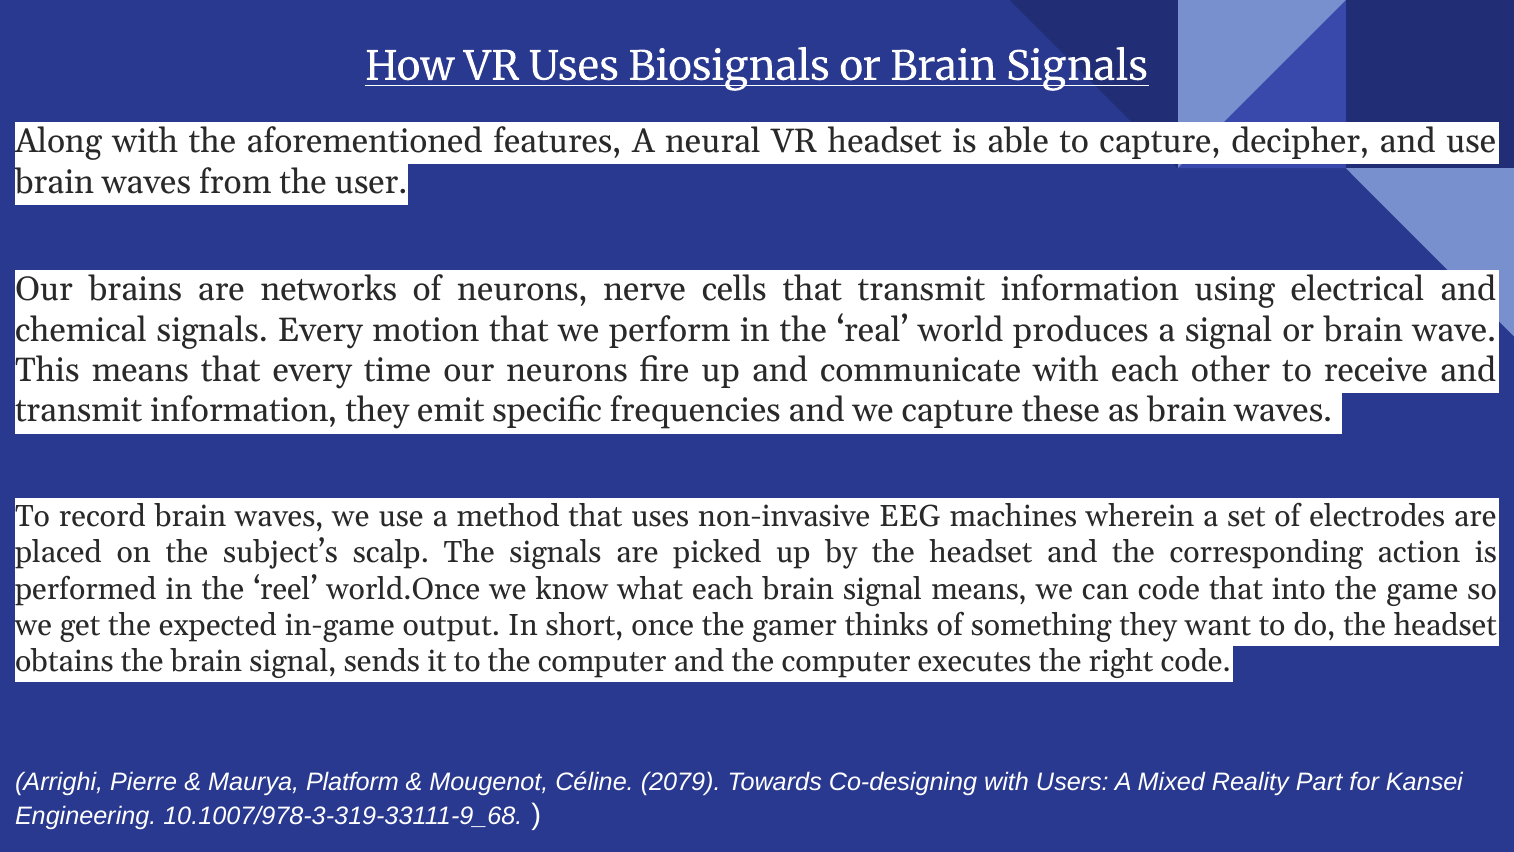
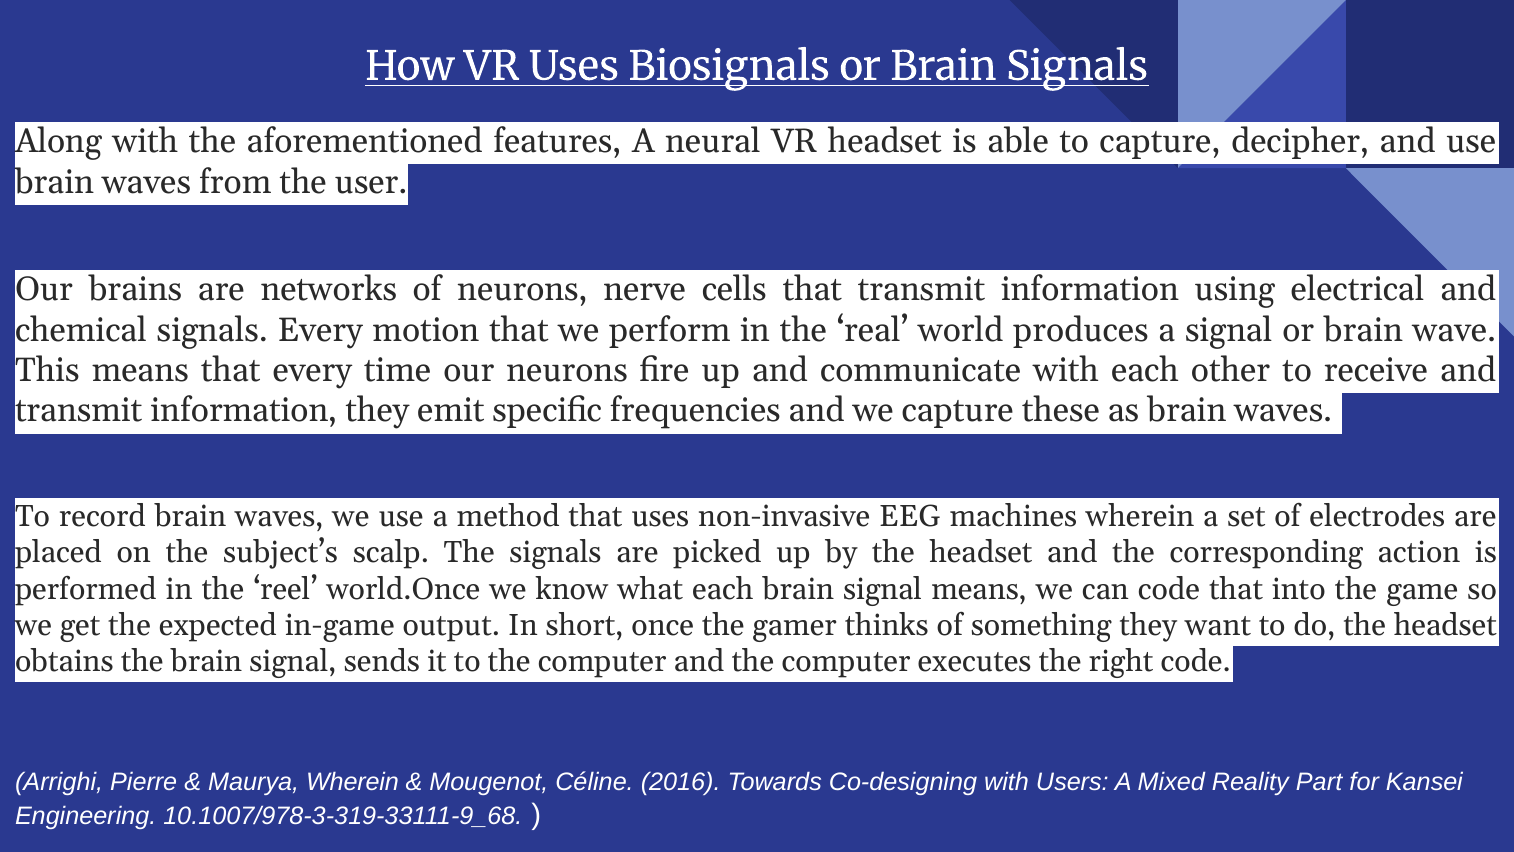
Maurya Platform: Platform -> Wherein (352, 782)
2079: 2079 -> 2016 (681, 782)
